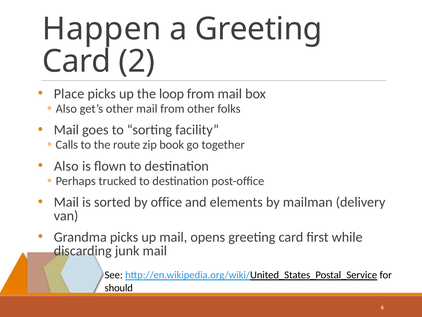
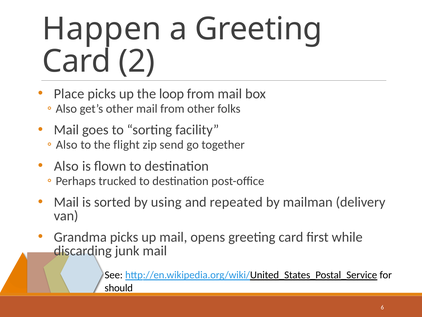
Calls: Calls -> Also (67, 145)
route: route -> flight (127, 145)
book: book -> send (172, 145)
office: office -> using (166, 202)
elements: elements -> repeated (236, 202)
